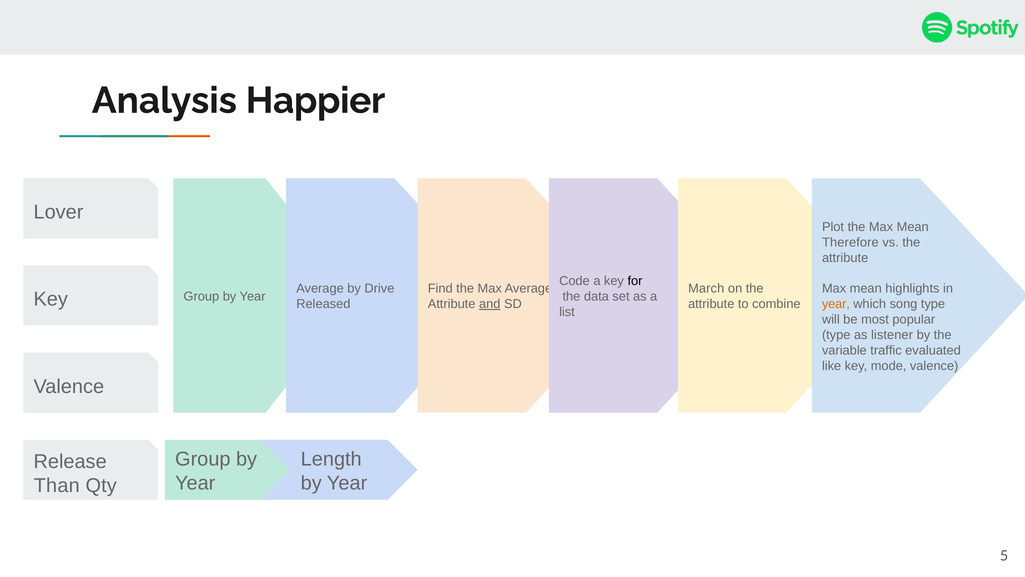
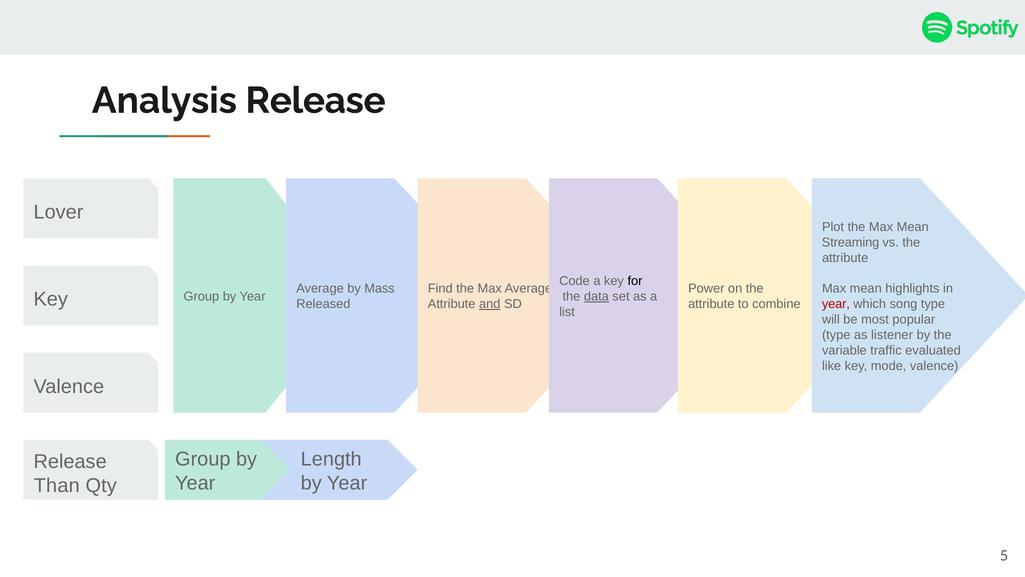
Analysis Happier: Happier -> Release (316, 100)
Therefore: Therefore -> Streaming (851, 242)
Drive: Drive -> Mass (379, 288)
March: March -> Power (706, 288)
data underline: none -> present (596, 296)
year colour: orange -> red (836, 304)
